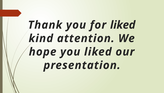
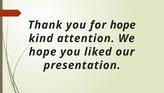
for liked: liked -> hope (123, 25)
